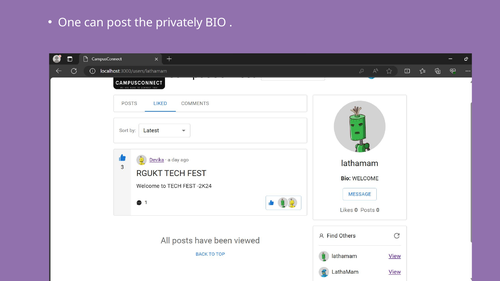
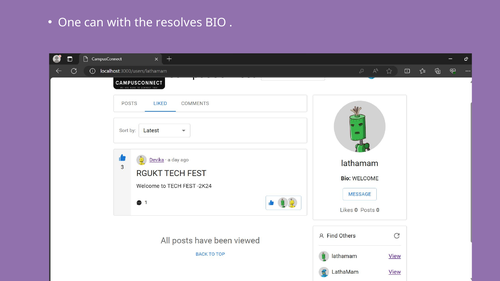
post: post -> with (119, 23)
privately: privately -> resolves (179, 23)
